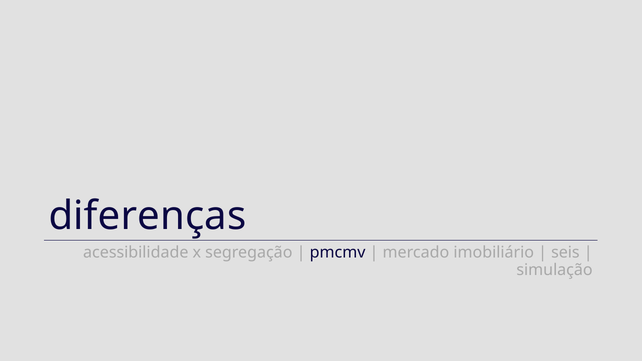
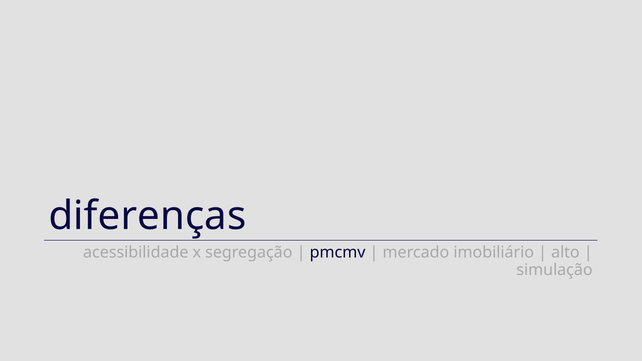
seis: seis -> alto (565, 253)
